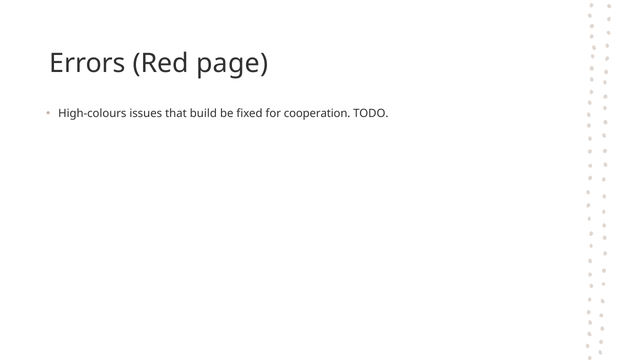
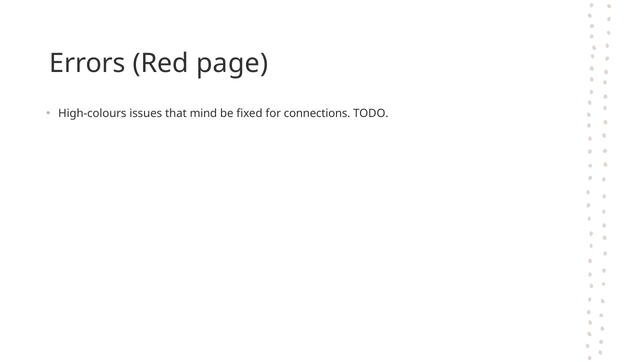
build: build -> mind (203, 113)
cooperation: cooperation -> connections (317, 113)
